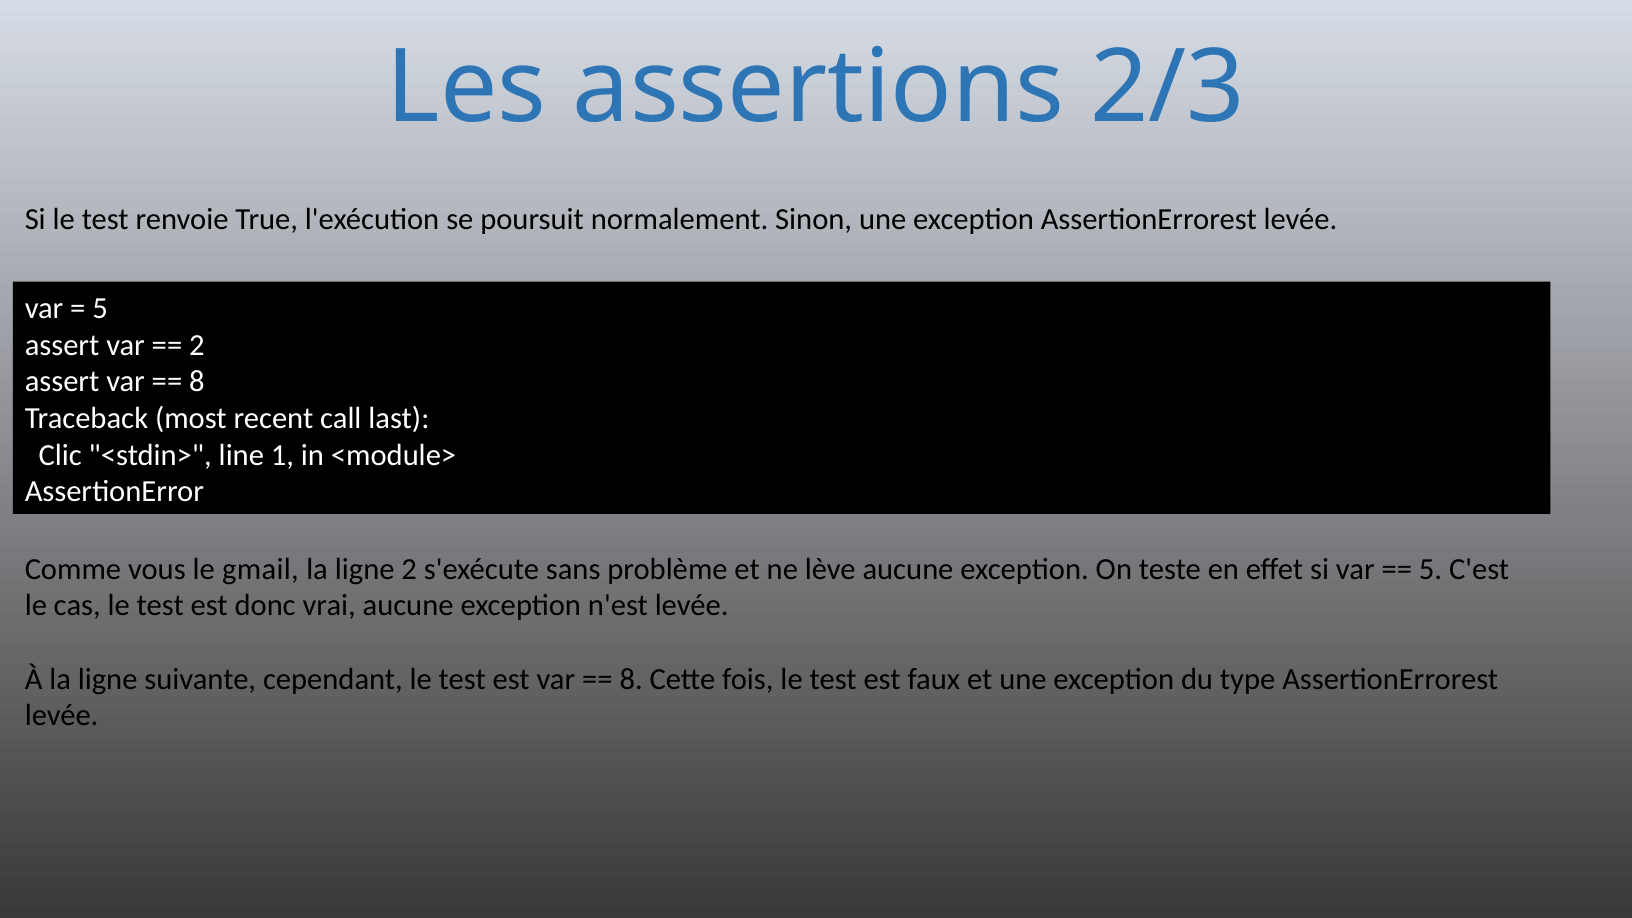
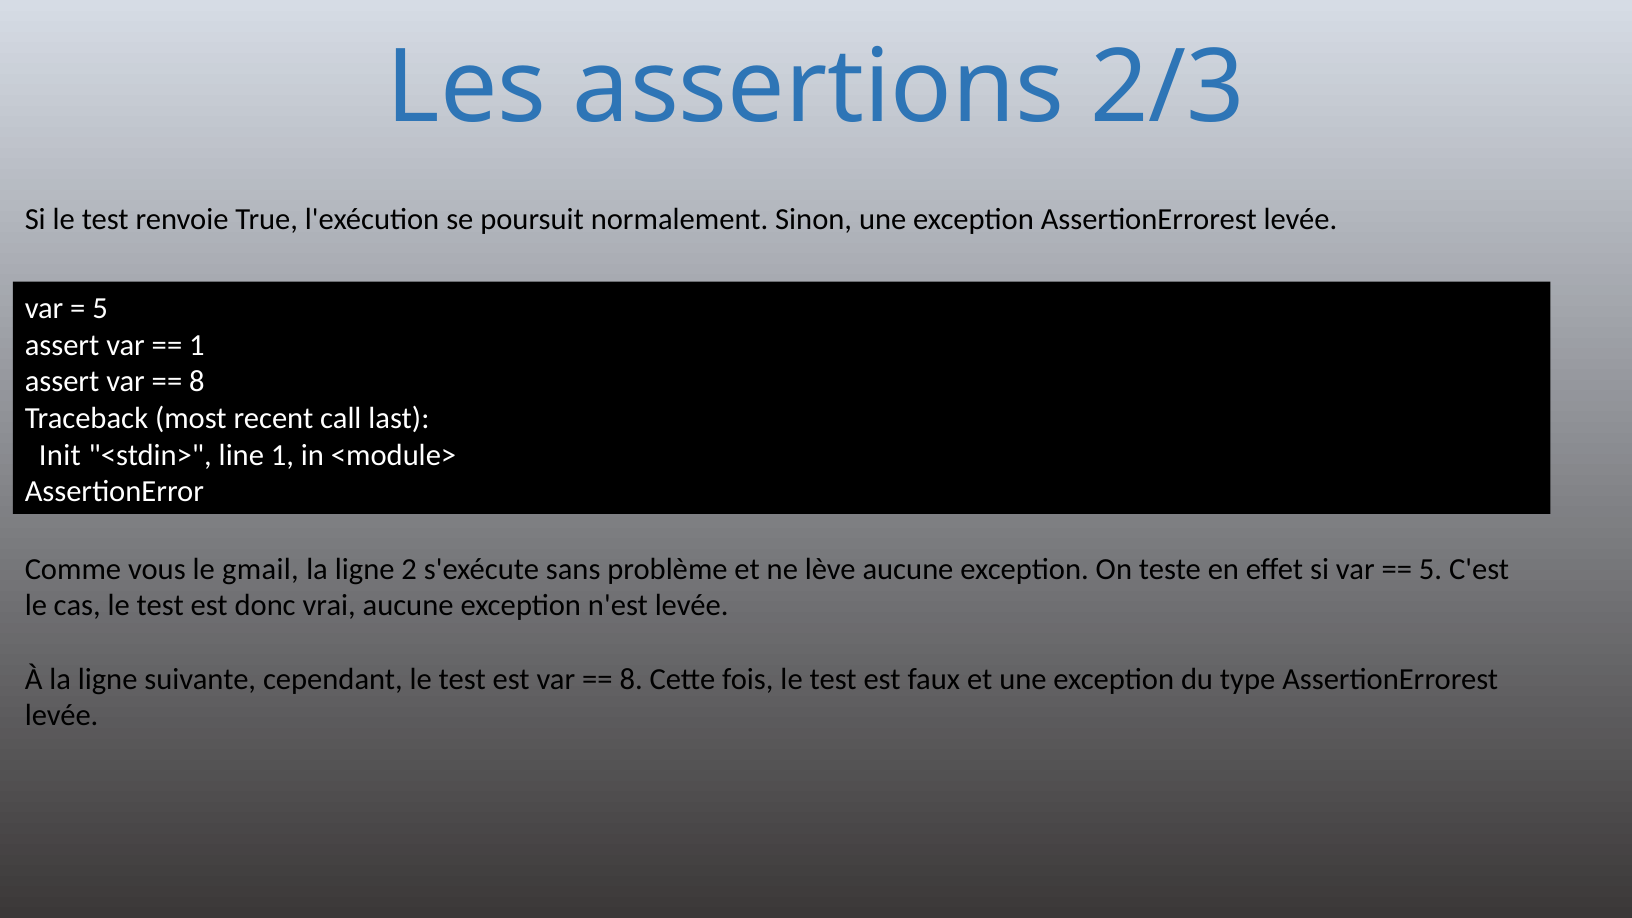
2: 2 -> 1 (197, 345)
Clic: Clic -> Init (60, 455)
